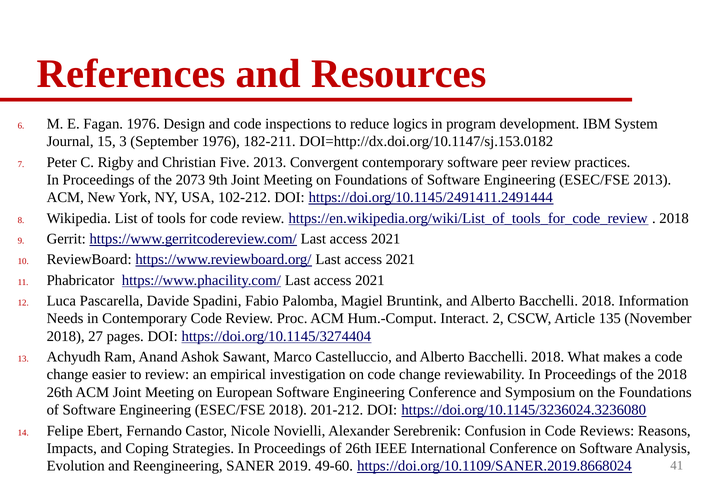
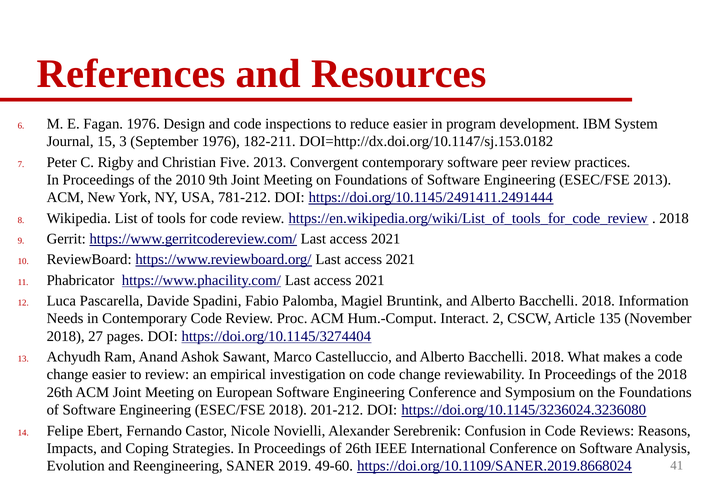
reduce logics: logics -> easier (410, 124)
2073: 2073 -> 2010 (190, 180)
102-212: 102-212 -> 781-212 (244, 198)
